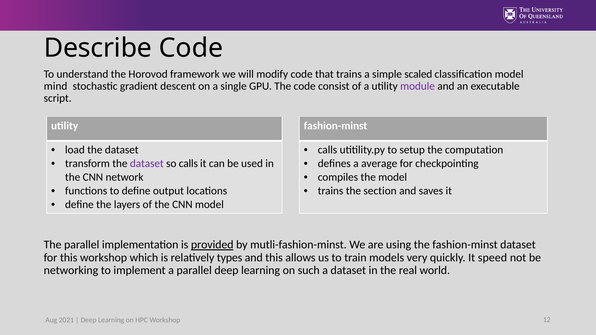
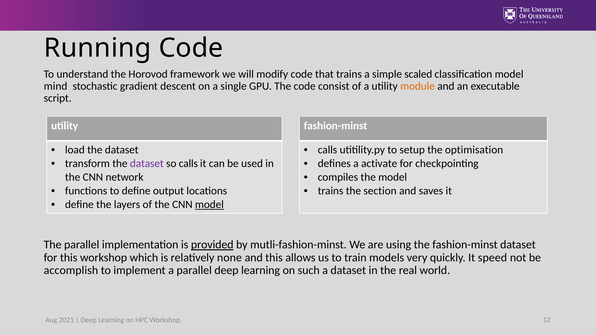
Describe: Describe -> Running (98, 48)
module colour: purple -> orange (418, 86)
computation: computation -> optimisation (474, 150)
average: average -> activate (379, 164)
model underline: none -> present (209, 205)
types: types -> none (229, 258)
networking: networking -> accomplish (71, 270)
